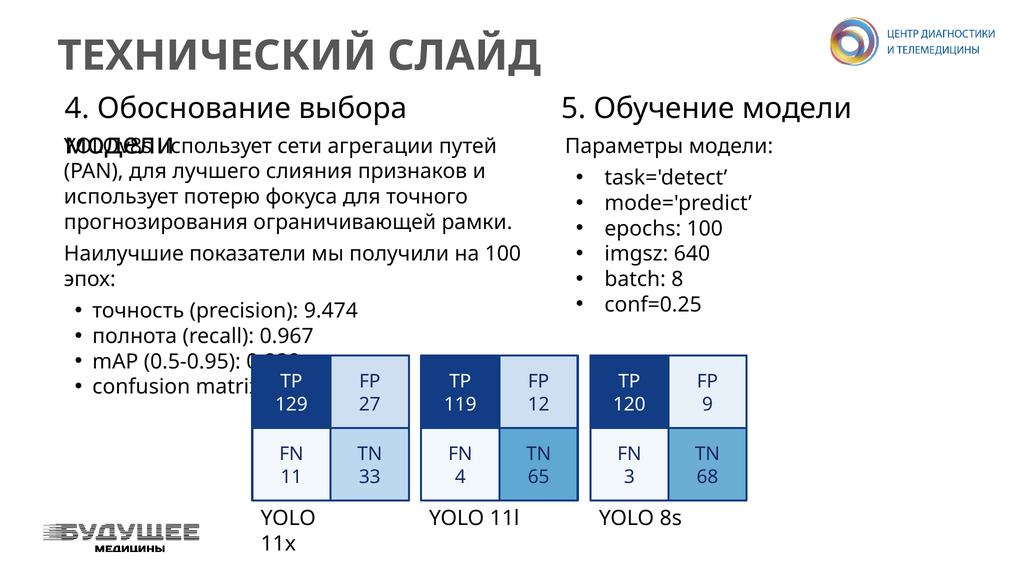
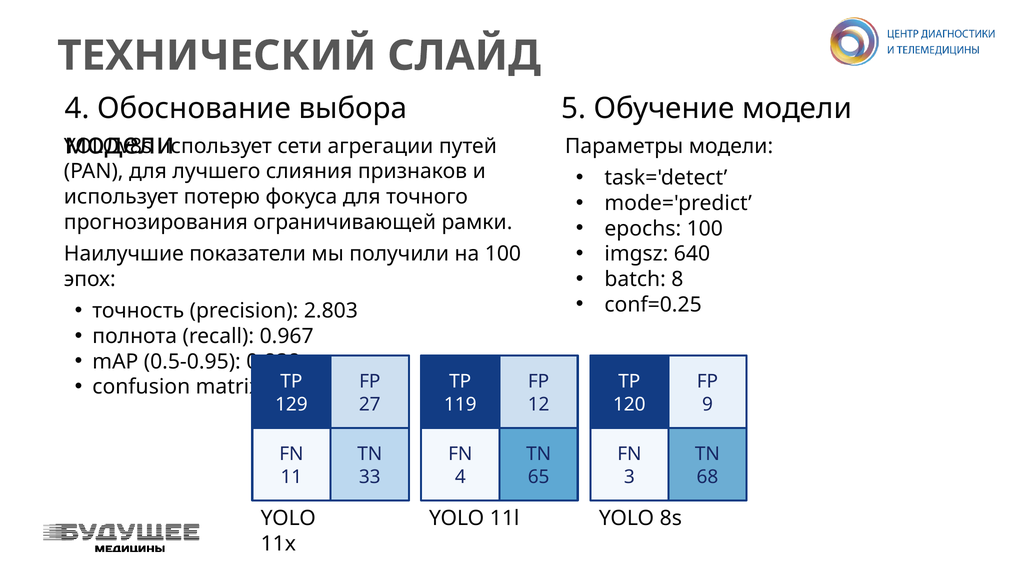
9.474: 9.474 -> 2.803 (331, 311)
